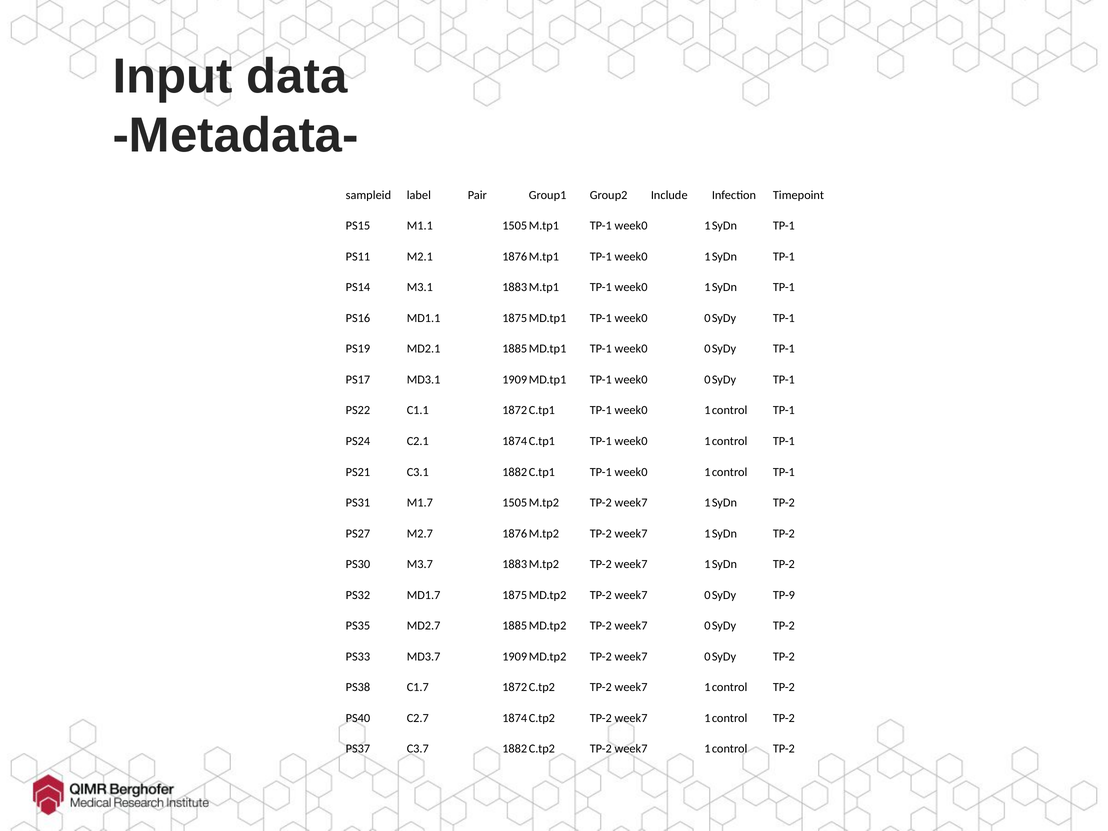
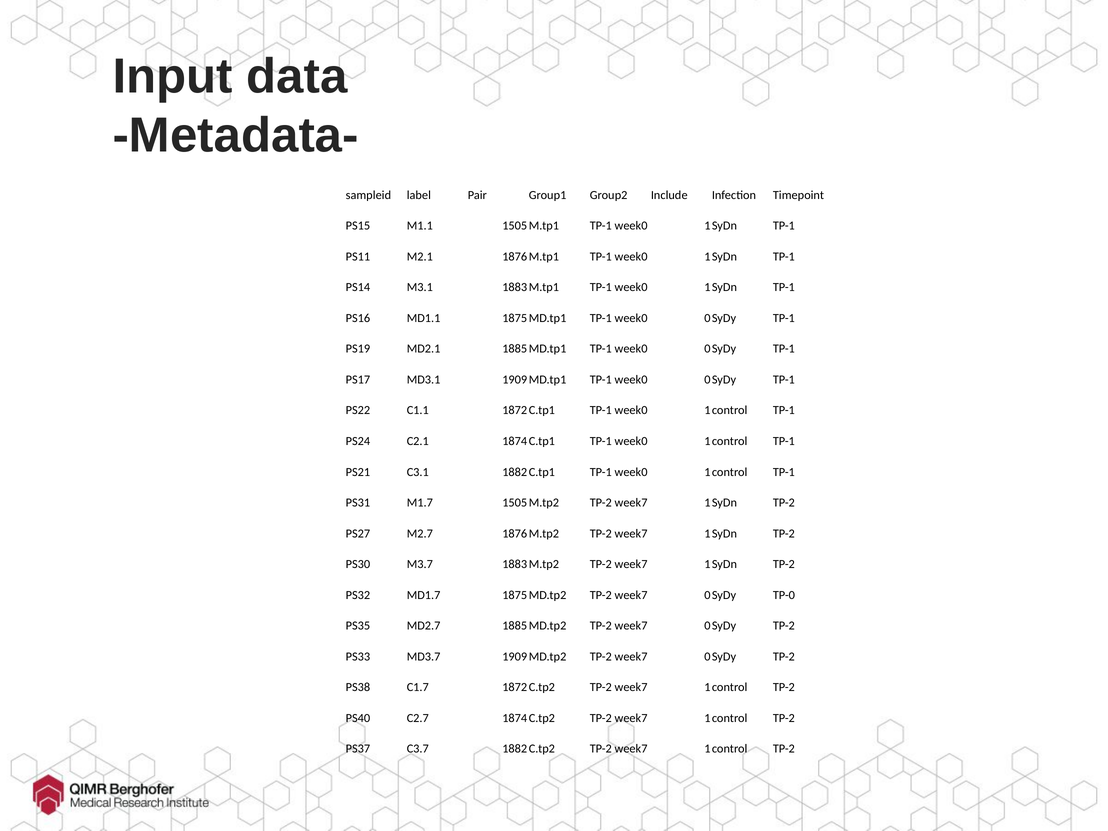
TP-9: TP-9 -> TP-0 (784, 595)
